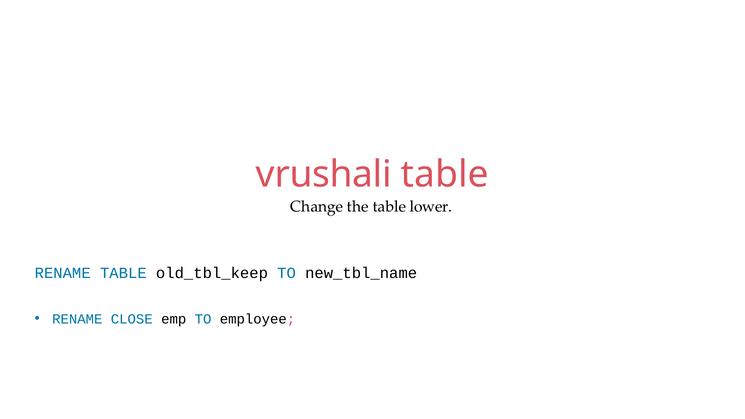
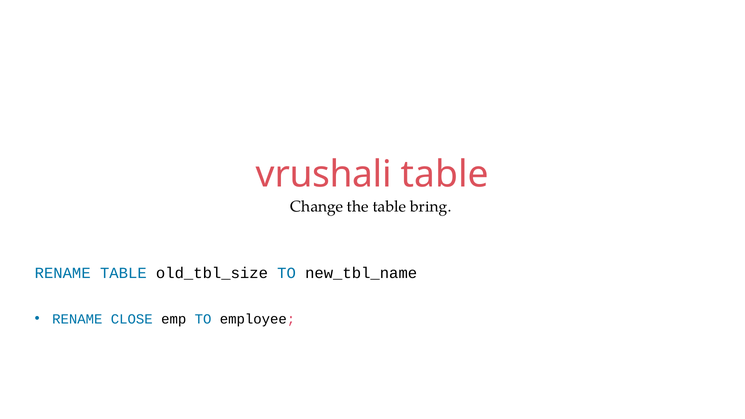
lower: lower -> bring (431, 207)
old_tbl_keep: old_tbl_keep -> old_tbl_size (212, 273)
